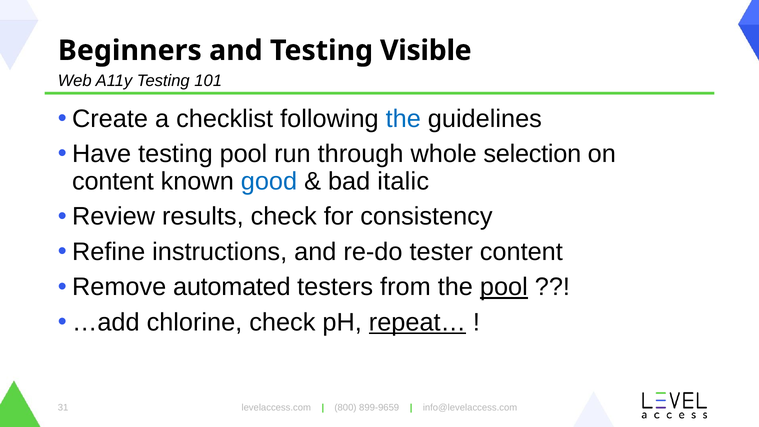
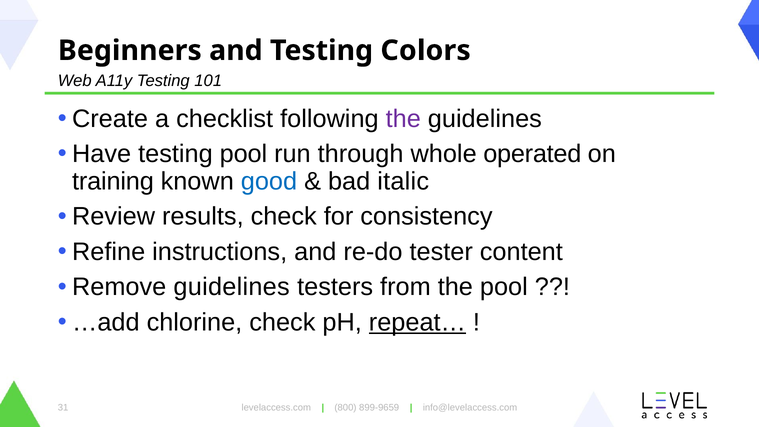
Visible: Visible -> Colors (426, 51)
the colour: blue -> purple (403, 119)
selection: selection -> operated (532, 154)
content: content -> training (113, 181)
Remove automated: automated -> guidelines (232, 287)
pool underline: present -> none (504, 287)
